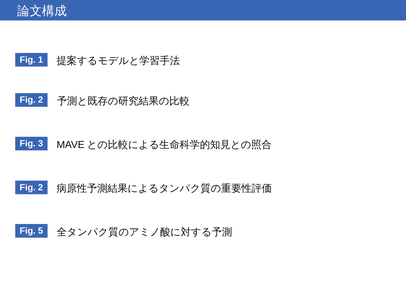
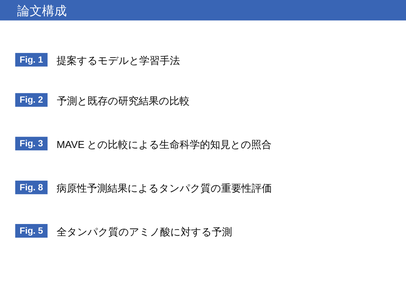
2: 2 -> 8 (41, 187)
